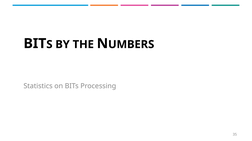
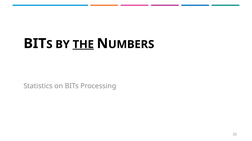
THE underline: none -> present (83, 45)
